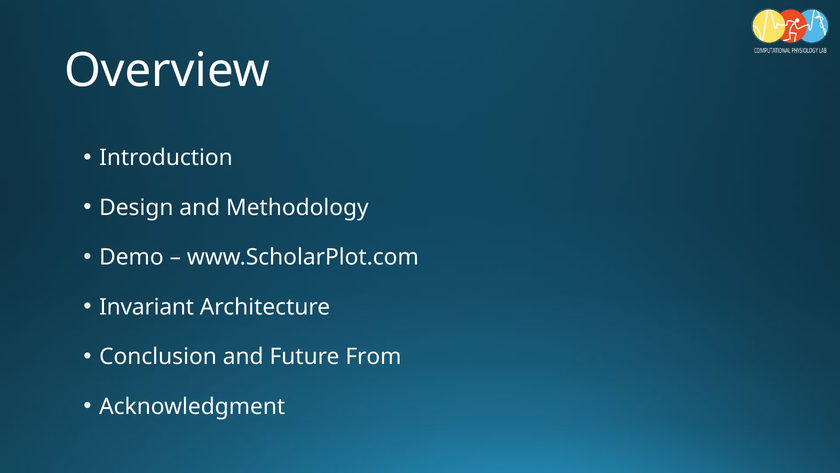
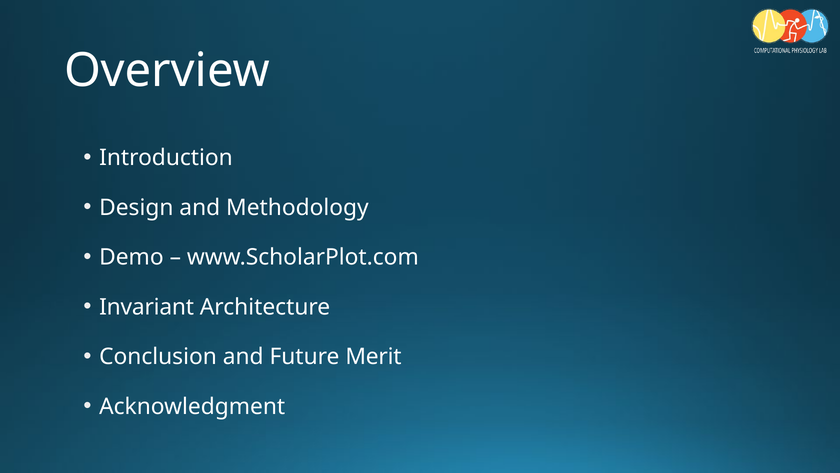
From: From -> Merit (373, 357)
